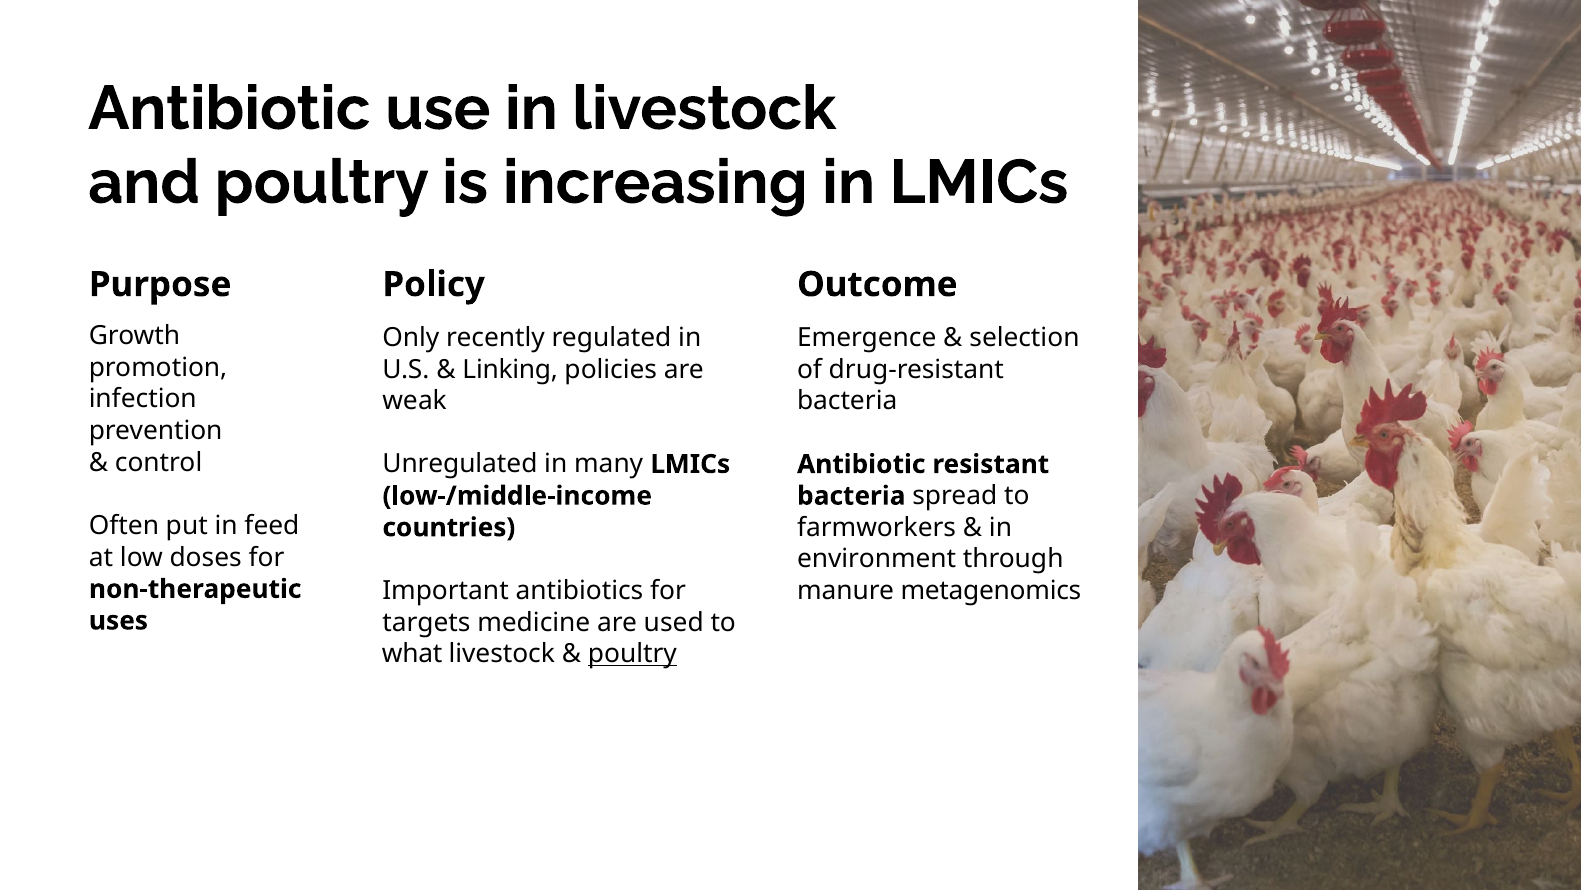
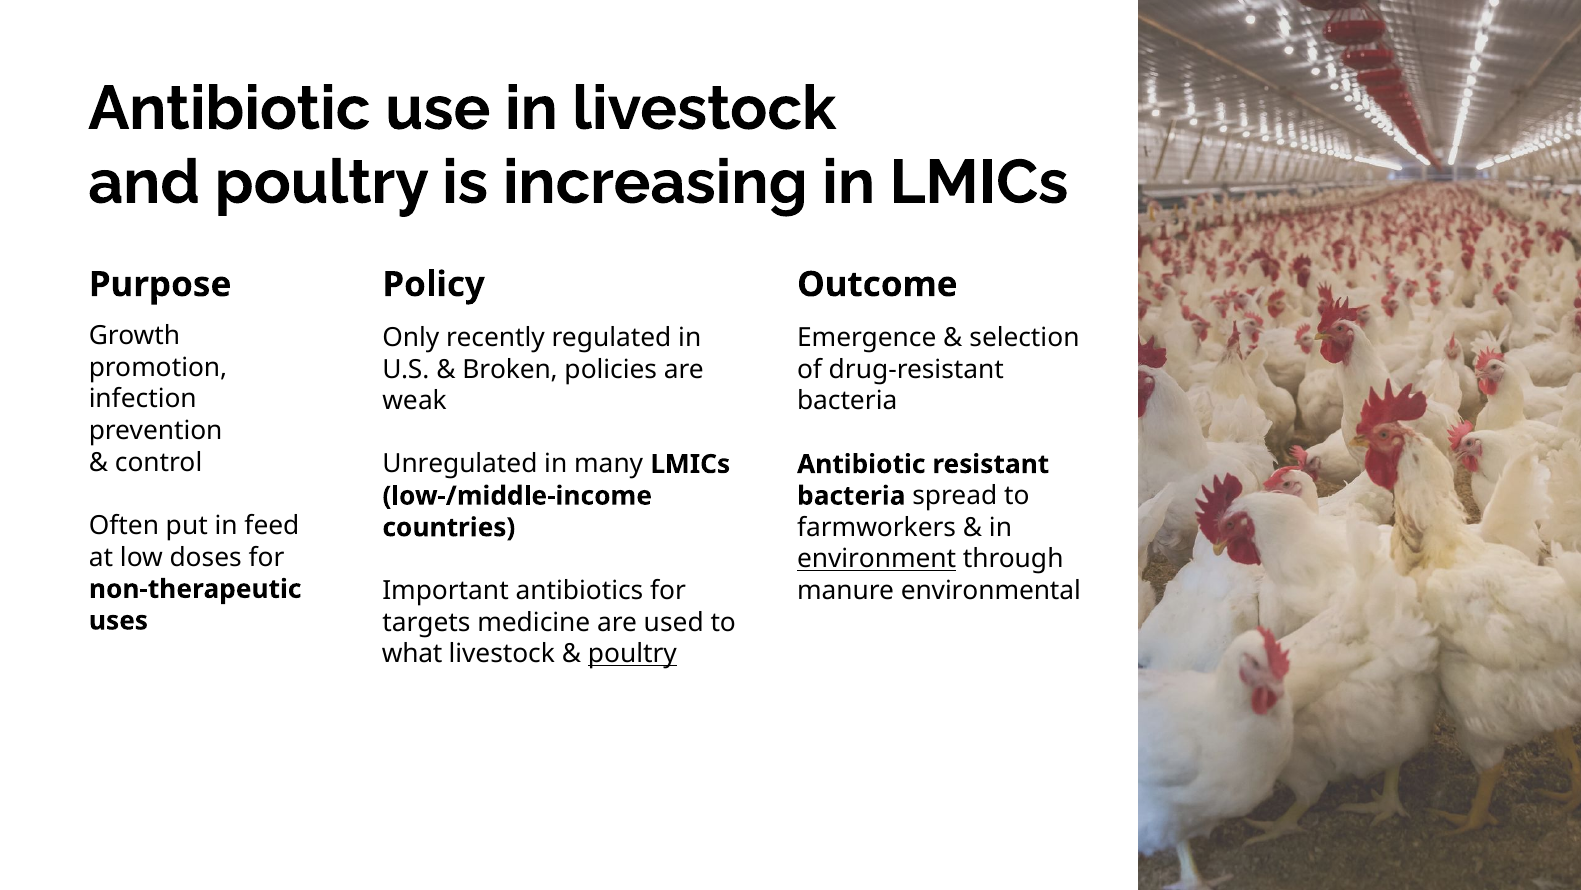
Linking: Linking -> Broken (510, 369)
environment underline: none -> present (877, 559)
metagenomics: metagenomics -> environmental (991, 590)
